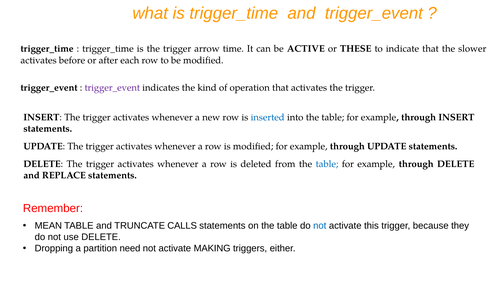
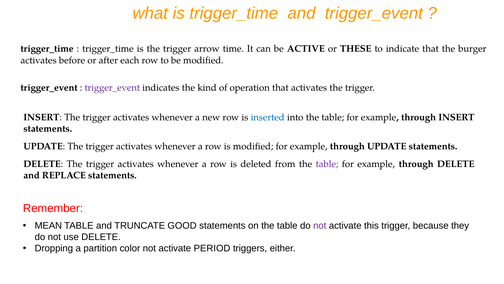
slower: slower -> burger (472, 49)
table colour: blue -> purple (327, 164)
CALLS: CALLS -> GOOD (182, 225)
not colour: blue -> purple (320, 225)
need: need -> color (130, 248)
MAKING: MAKING -> PERIOD (212, 248)
